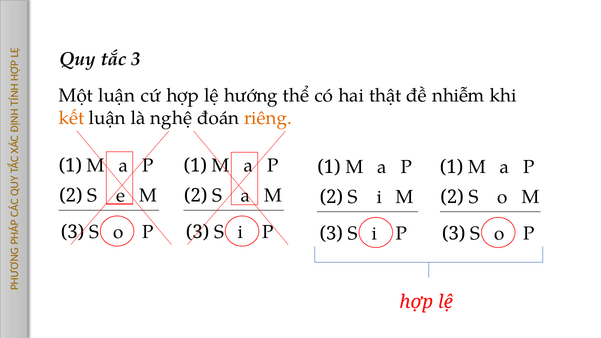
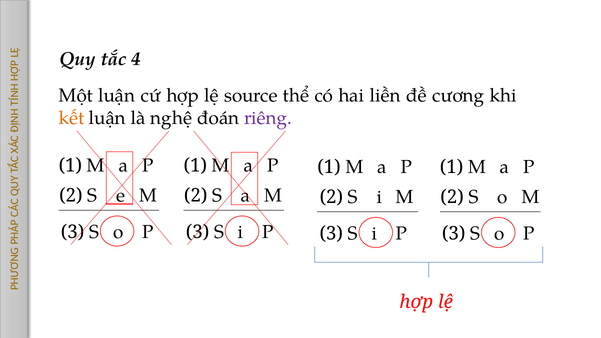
tắc 3: 3 -> 4 (136, 59)
hướng: hướng -> source (251, 96)
thật: thật -> liền (385, 96)
nhiễm: nhiễm -> cương (458, 96)
riêng colour: orange -> purple (268, 118)
